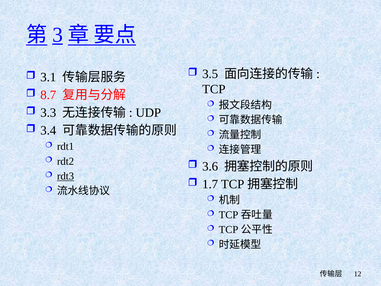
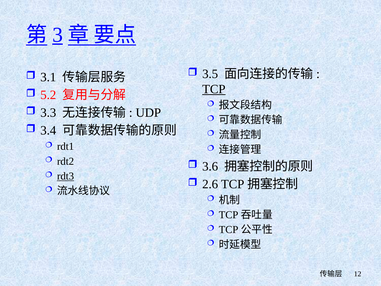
TCP underline: none -> present (214, 89)
8.7: 8.7 -> 5.2 (48, 95)
1.7: 1.7 -> 2.6 (210, 184)
